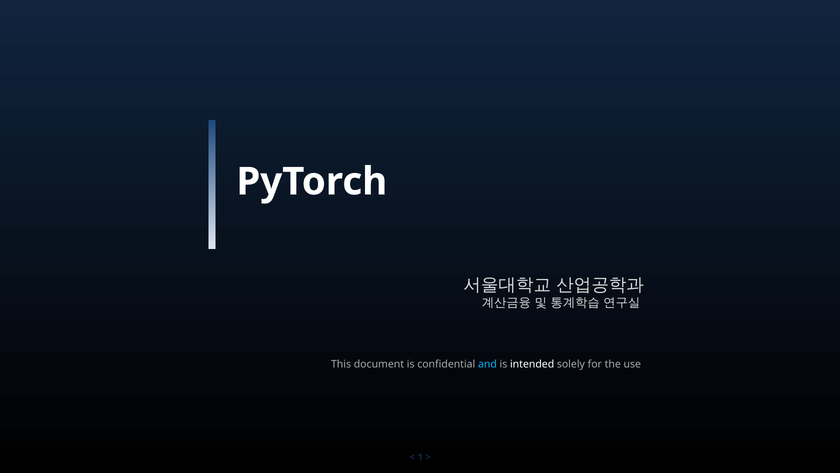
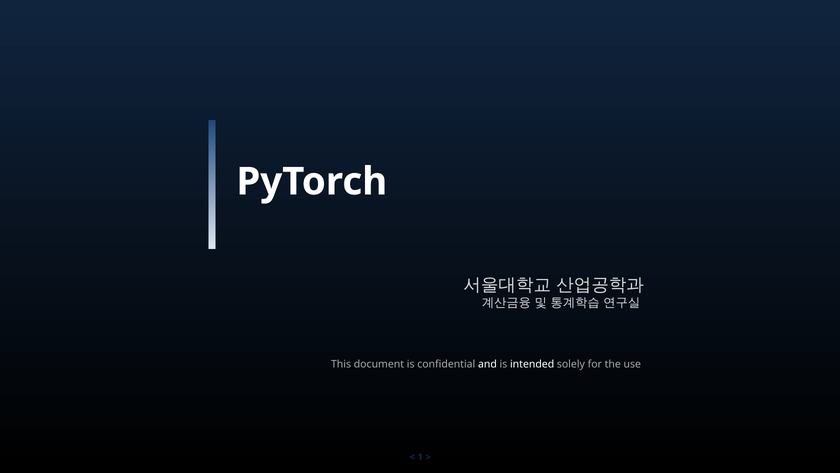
and colour: light blue -> white (487, 364)
